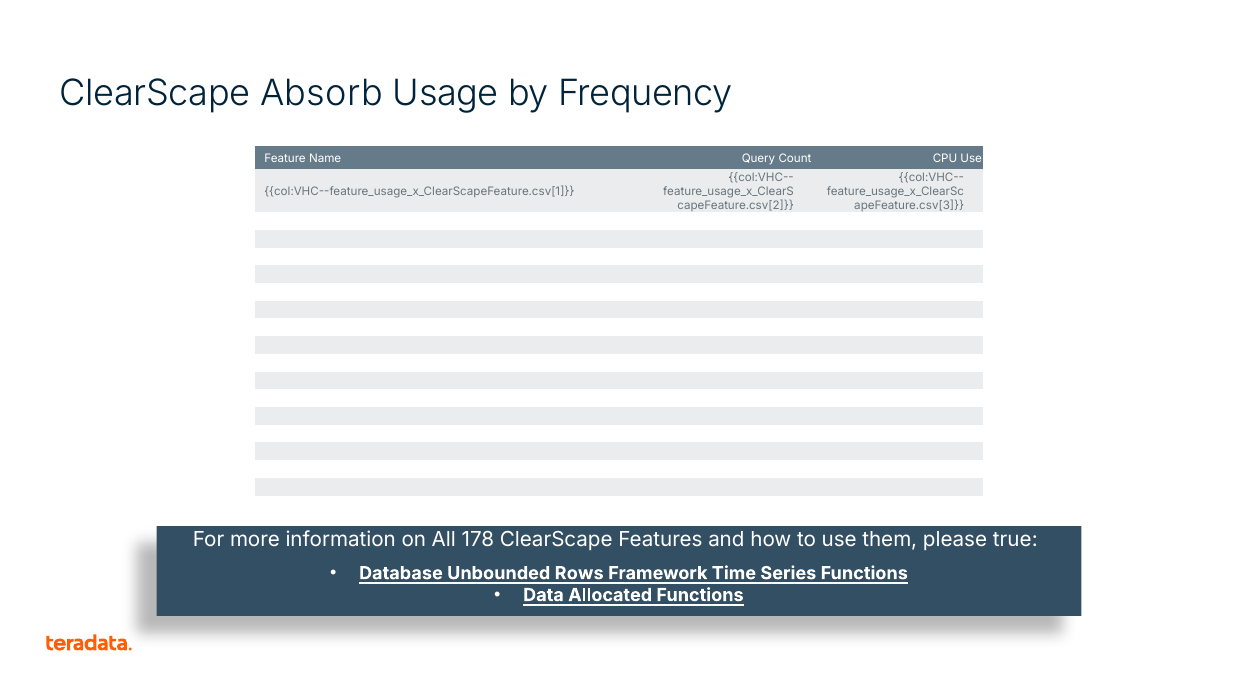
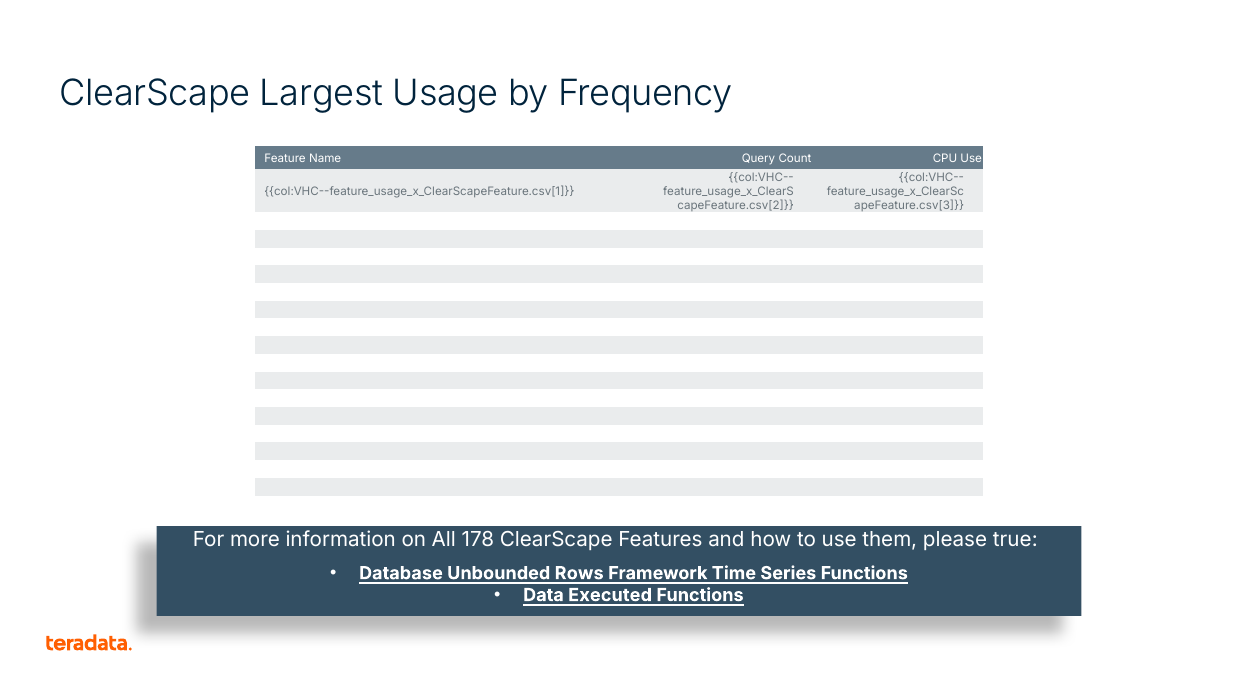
Absorb: Absorb -> Largest (322, 94)
Allocated: Allocated -> Executed (610, 595)
